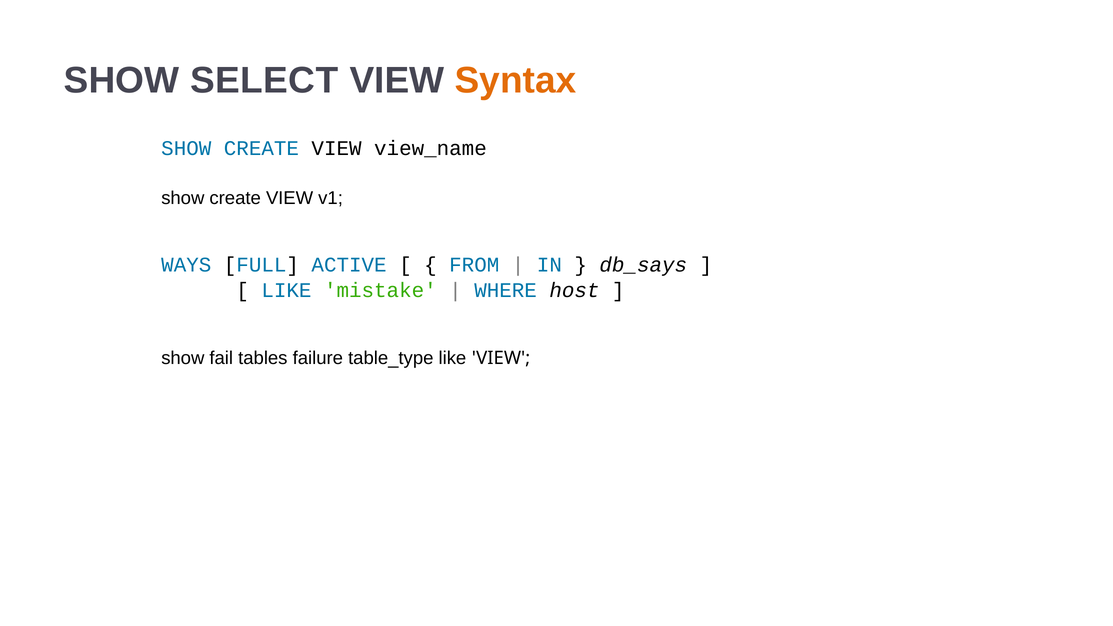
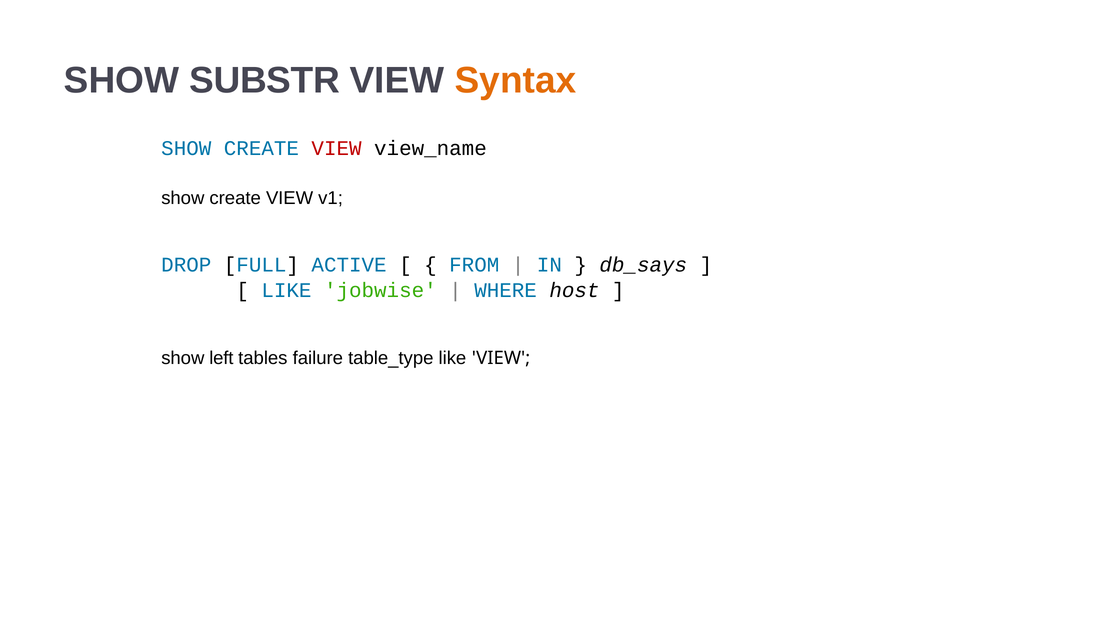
SELECT: SELECT -> SUBSTR (265, 81)
VIEW colour: black -> red (337, 148)
WAYS: WAYS -> DROP (186, 265)
mistake: mistake -> jobwise (380, 290)
fail: fail -> left (221, 358)
